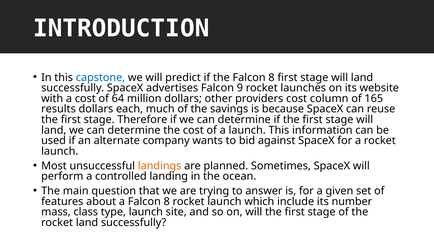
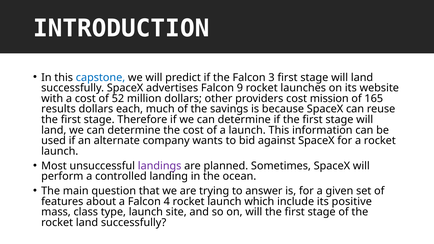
the Falcon 8: 8 -> 3 (272, 77)
64: 64 -> 52 (118, 99)
column: column -> mission (329, 99)
landings colour: orange -> purple (160, 166)
a Falcon 8: 8 -> 4 (167, 202)
number: number -> positive (352, 202)
